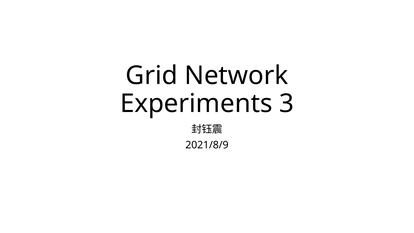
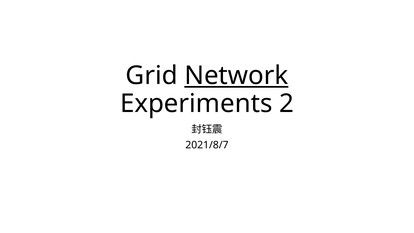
Network underline: none -> present (236, 76)
3: 3 -> 2 (287, 103)
2021/8/9: 2021/8/9 -> 2021/8/7 (207, 145)
